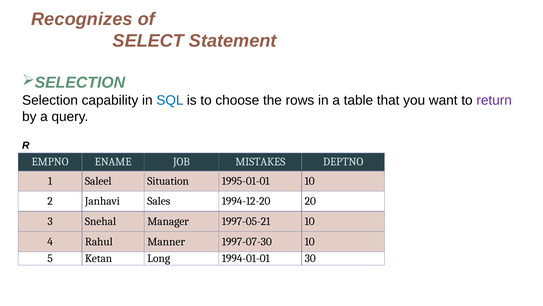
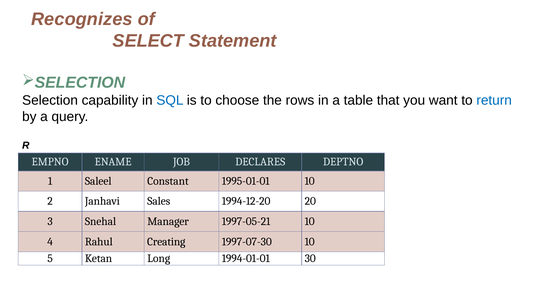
return colour: purple -> blue (494, 100)
MISTAKES: MISTAKES -> DECLARES (260, 162)
Situation: Situation -> Constant (168, 181)
Manner: Manner -> Creating (166, 241)
